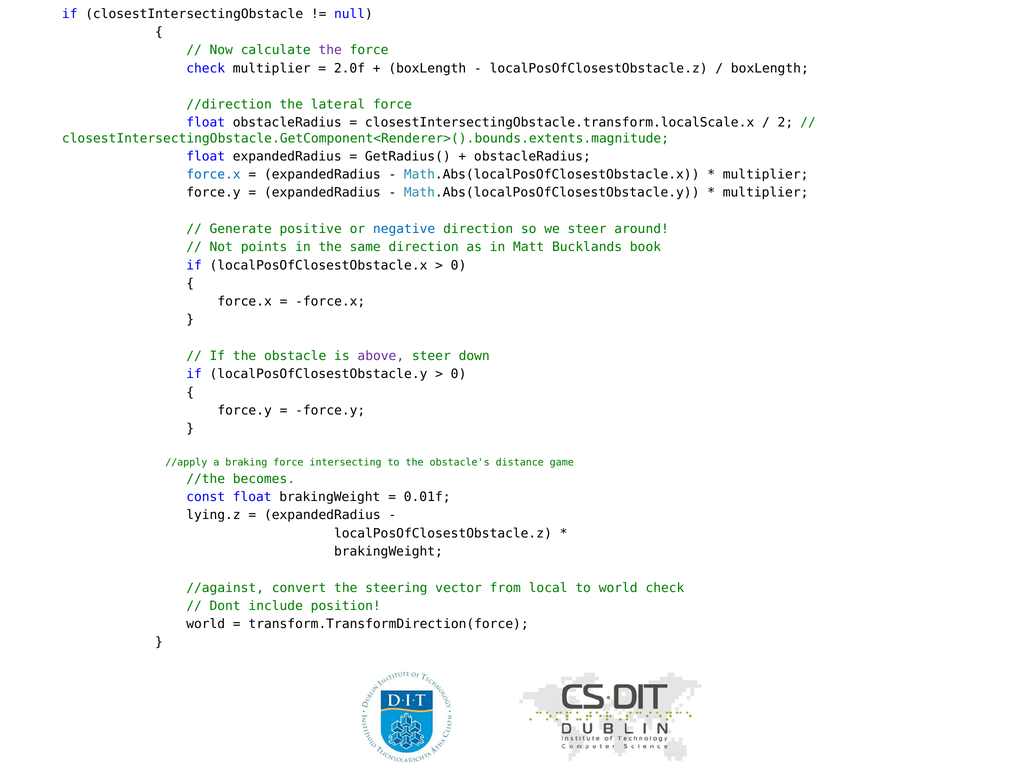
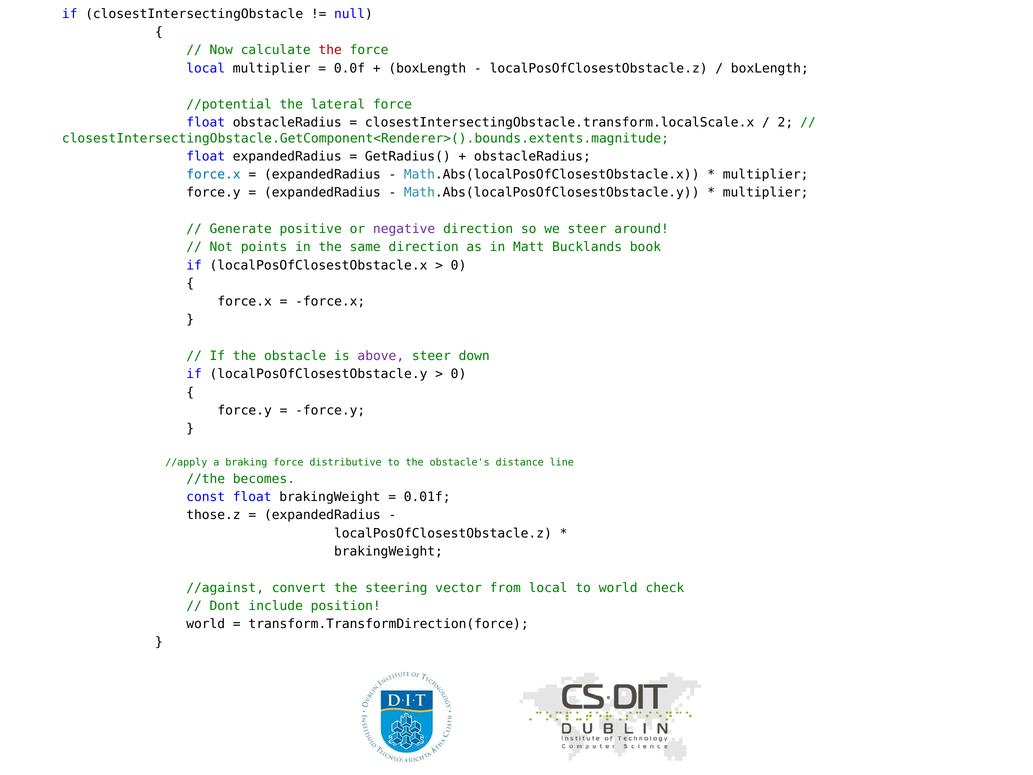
the colour: purple -> red (330, 50)
check: check -> local (206, 68)
2.0f: 2.0f -> 0.0f (350, 68)
//direction: //direction -> //potential (229, 105)
negative colour: blue -> purple (404, 229)
intersecting: intersecting -> distributive (346, 462)
game: game -> line (562, 462)
lying.z: lying.z -> those.z (213, 515)
